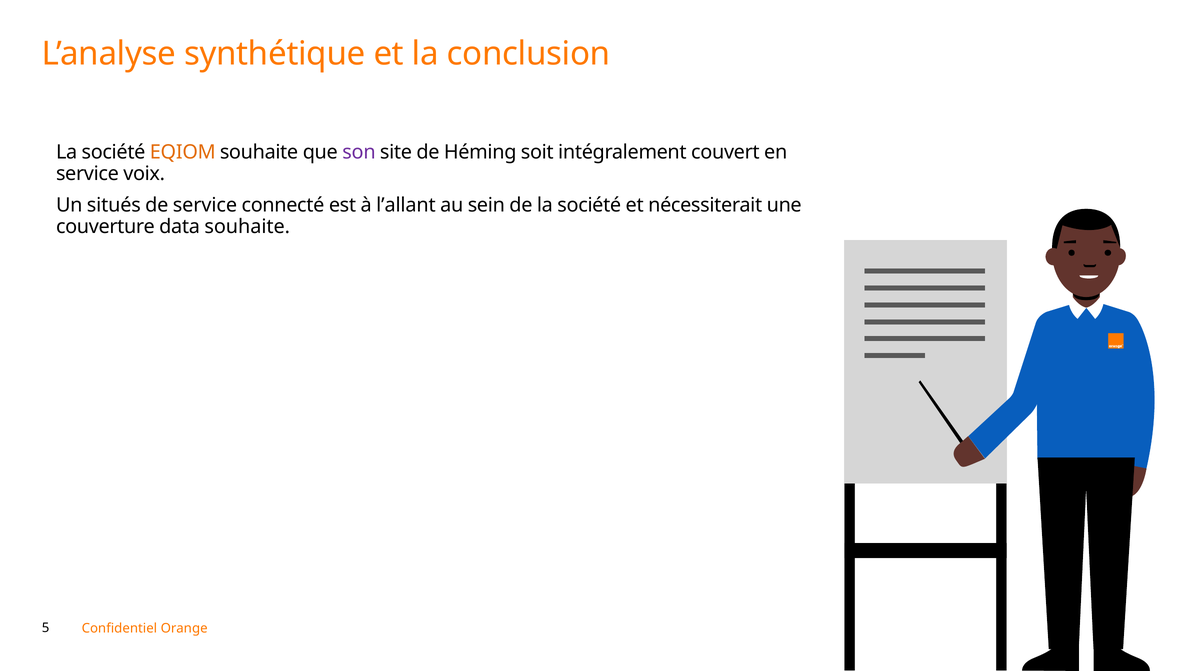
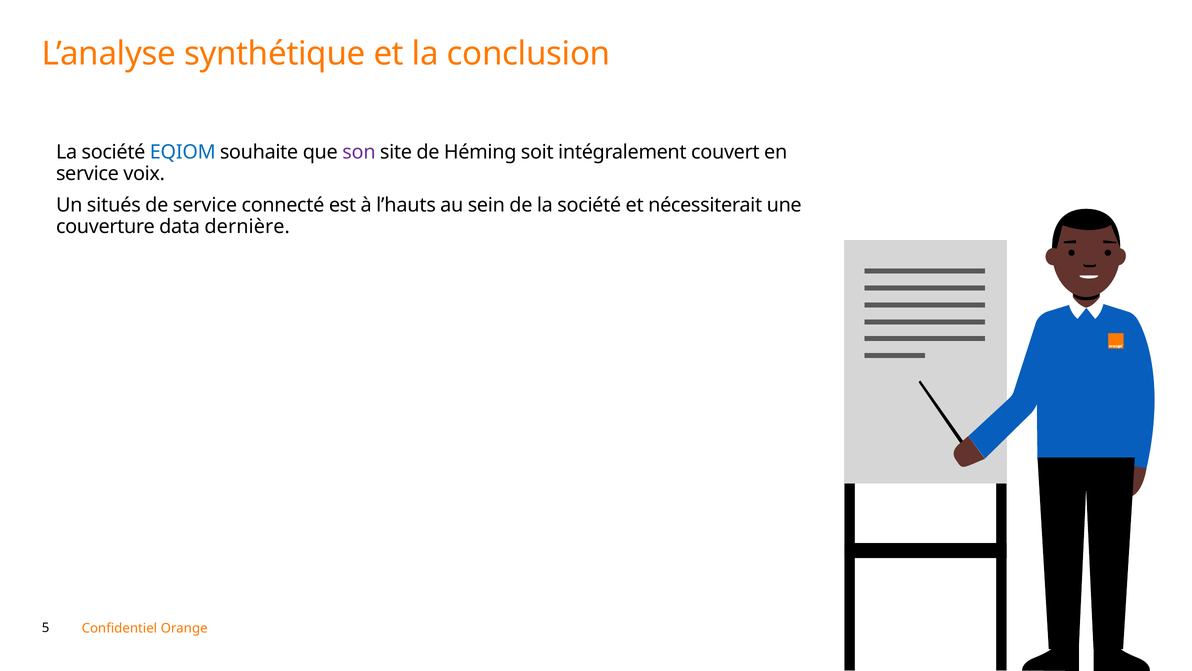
EQIOM colour: orange -> blue (183, 152)
l’allant: l’allant -> l’hauts (406, 205)
data souhaite: souhaite -> dernière (247, 227)
